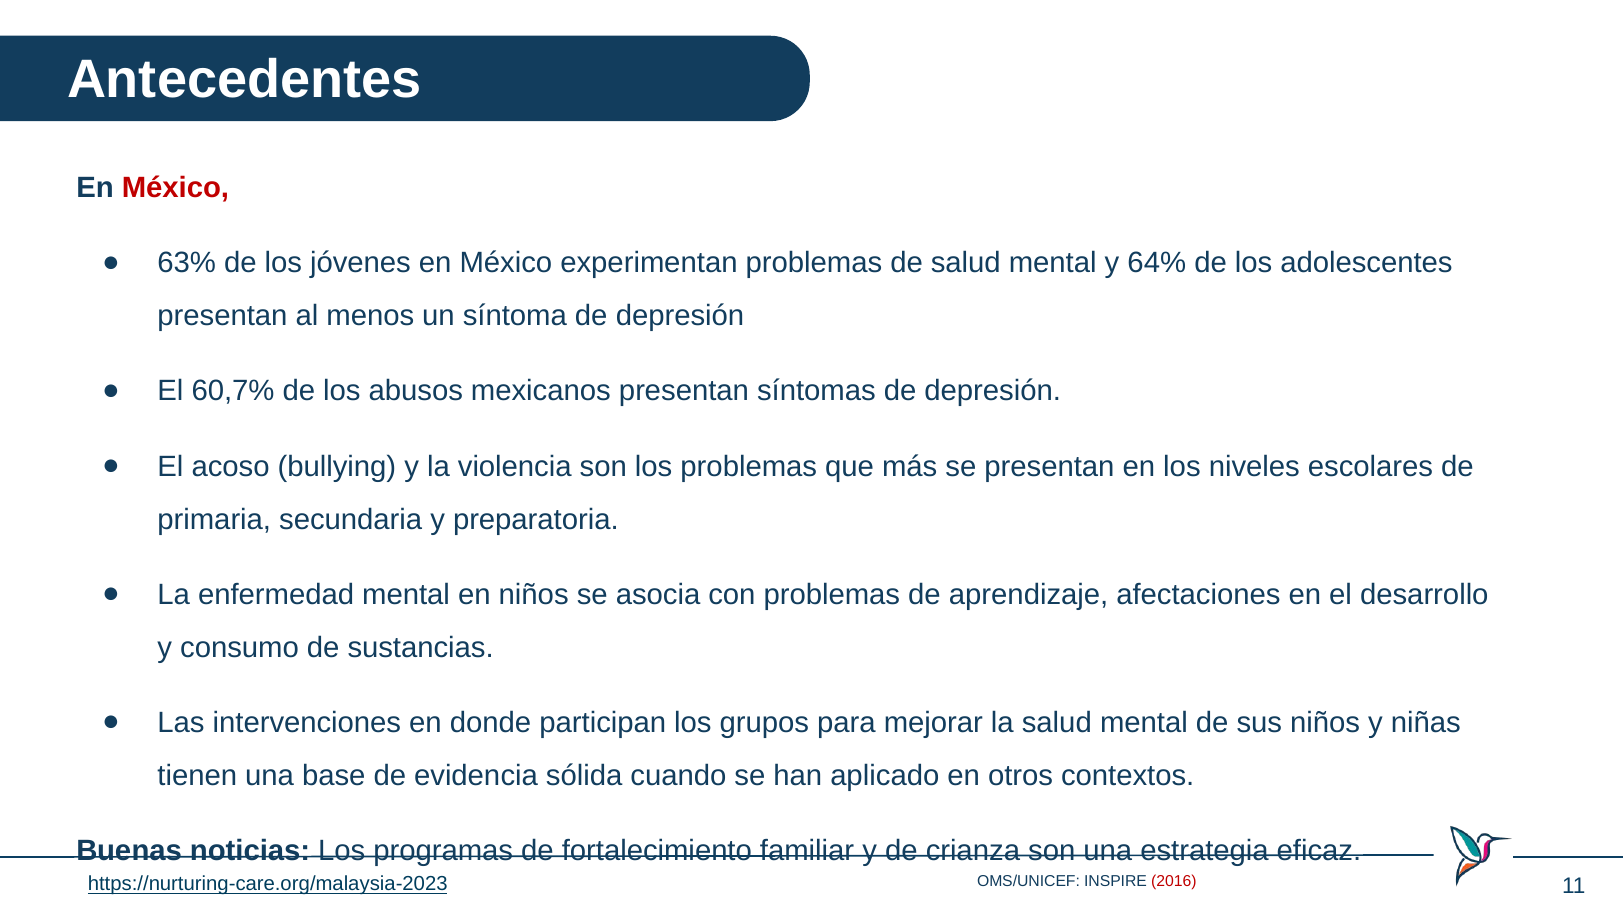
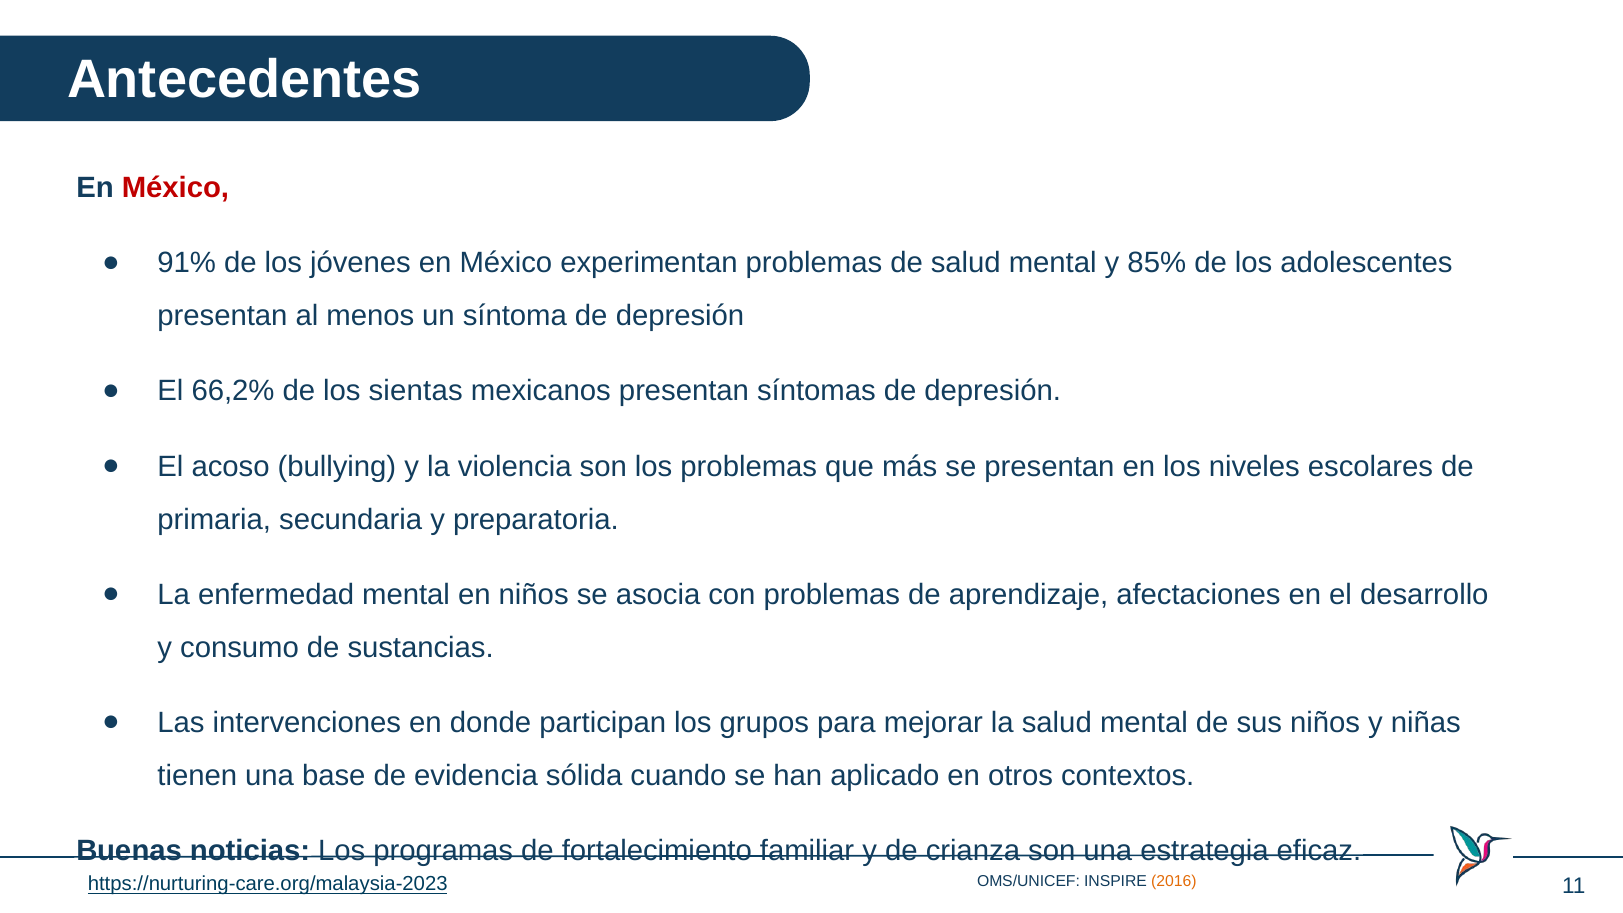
63%: 63% -> 91% (187, 263)
64%: 64% -> 85% (1157, 263)
60,7%: 60,7% -> 66,2% (233, 391)
abusos: abusos -> sientas (416, 391)
2016 colour: red -> orange (1174, 881)
